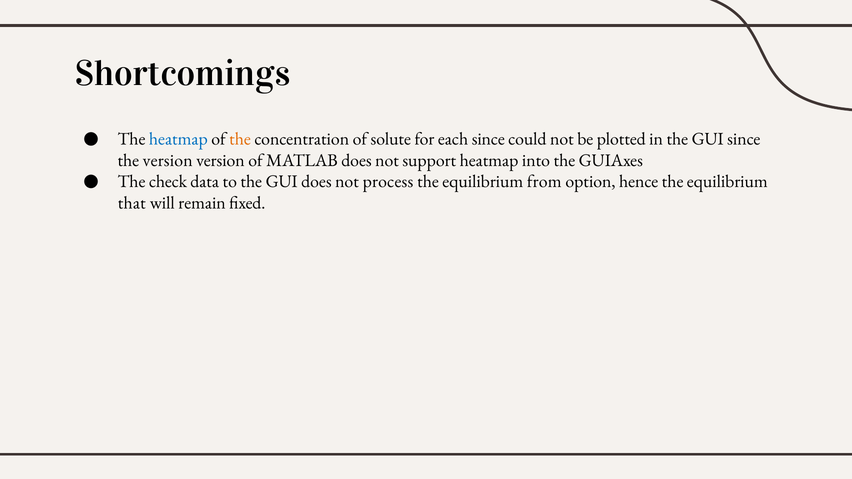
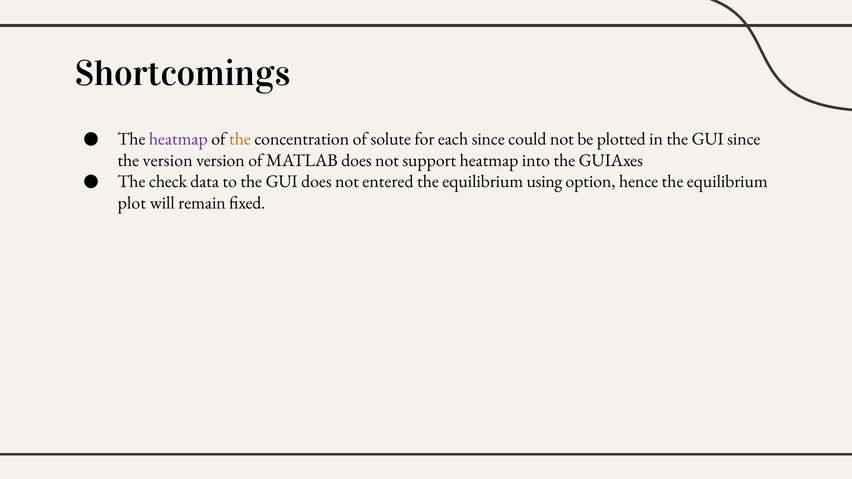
heatmap colour: blue -> purple (178, 139)
process: process -> entered (388, 182)
from: from -> using (544, 182)
that: that -> plot (132, 203)
